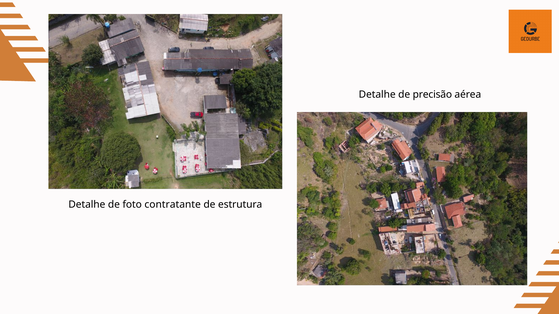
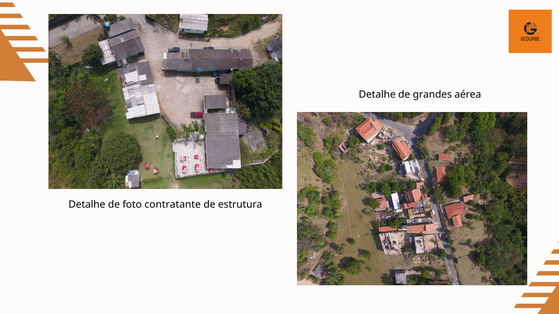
precisão: precisão -> grandes (432, 95)
